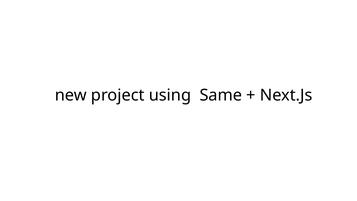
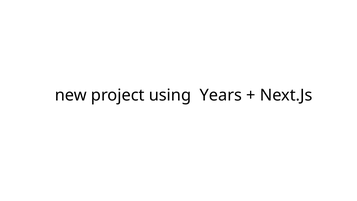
Same: Same -> Years (221, 95)
